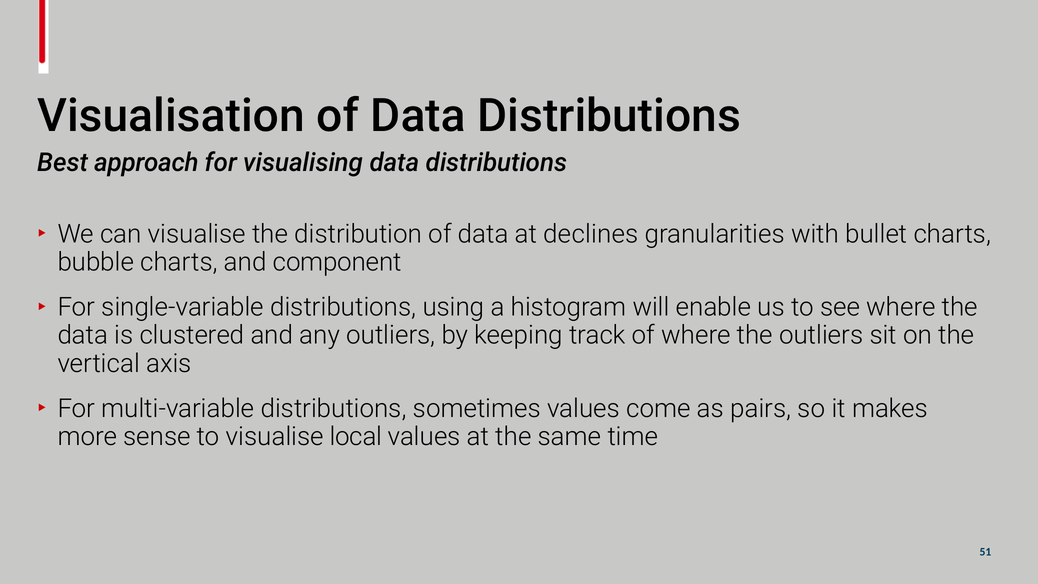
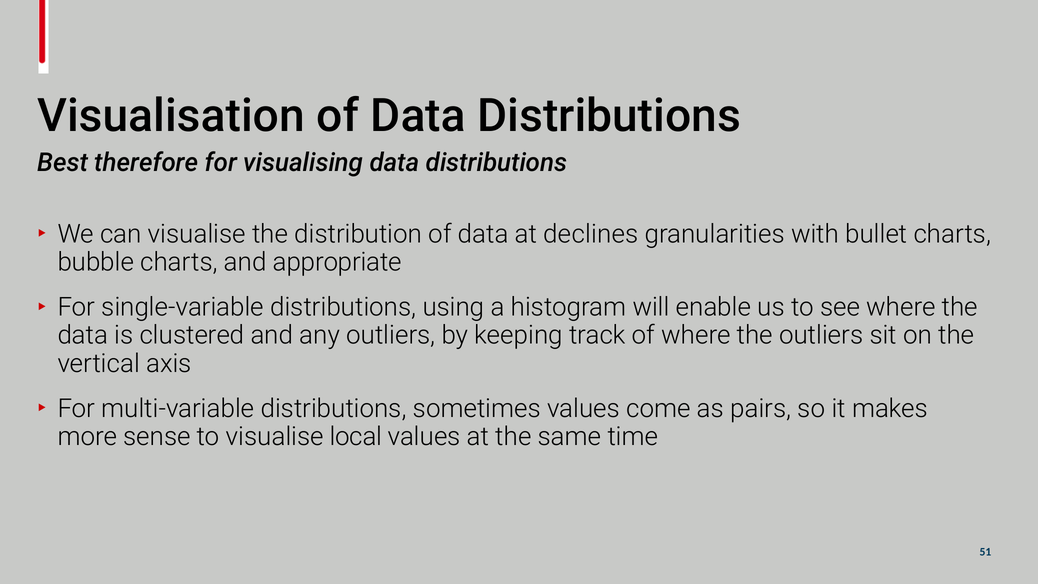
approach: approach -> therefore (146, 163)
component: component -> appropriate (337, 262)
